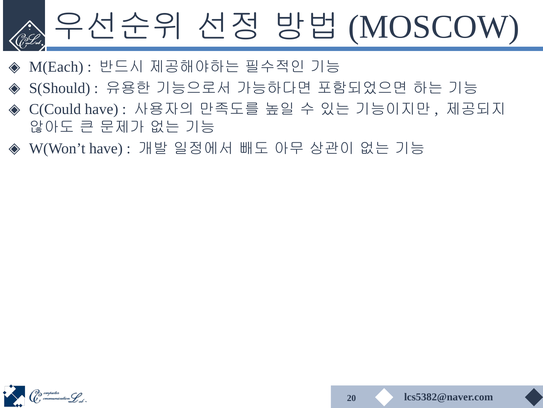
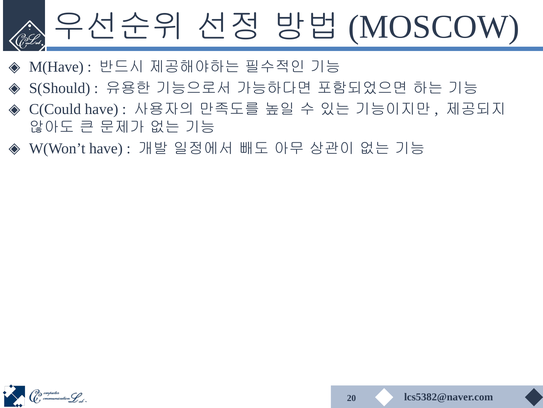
M(Each: M(Each -> M(Have (56, 67)
